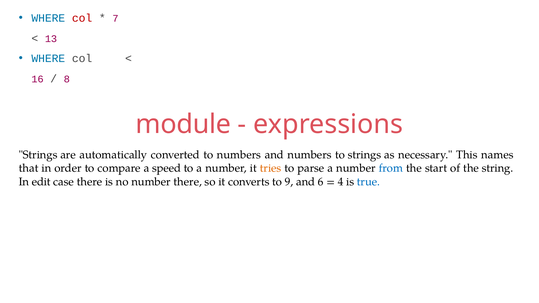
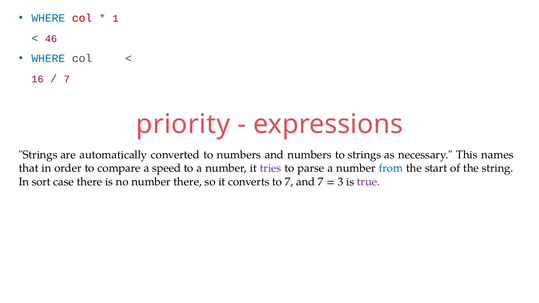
7: 7 -> 1 (115, 19)
13: 13 -> 46 (51, 39)
8: 8 -> 7 (67, 79)
module: module -> priority (183, 124)
tries colour: orange -> purple (271, 168)
edit: edit -> sort (41, 182)
to 9: 9 -> 7 (289, 182)
and 6: 6 -> 7 (321, 182)
4: 4 -> 3 (340, 182)
true colour: blue -> purple (369, 182)
